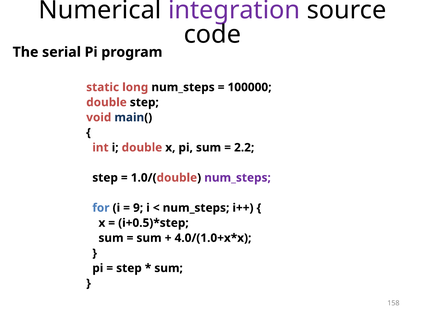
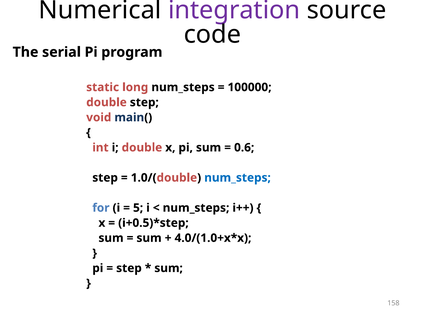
2.2: 2.2 -> 0.6 (244, 148)
num_steps colour: purple -> blue (238, 178)
9: 9 -> 5 (138, 208)
